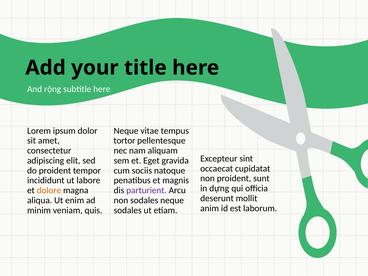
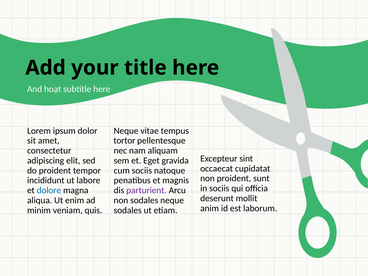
rộng: rộng -> hoạt (53, 89)
in dựng: dựng -> sociis (219, 188)
dolore colour: orange -> blue (49, 190)
